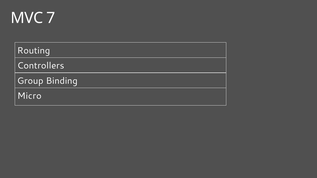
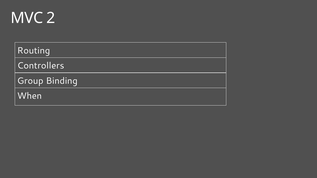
7: 7 -> 2 (51, 18)
Micro: Micro -> When (29, 96)
